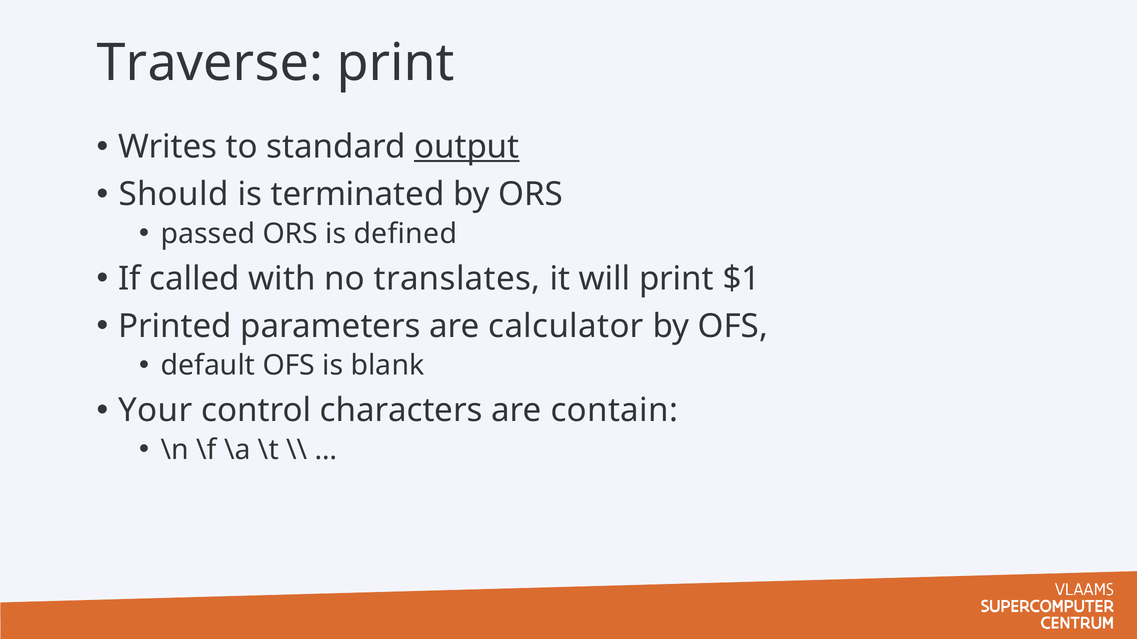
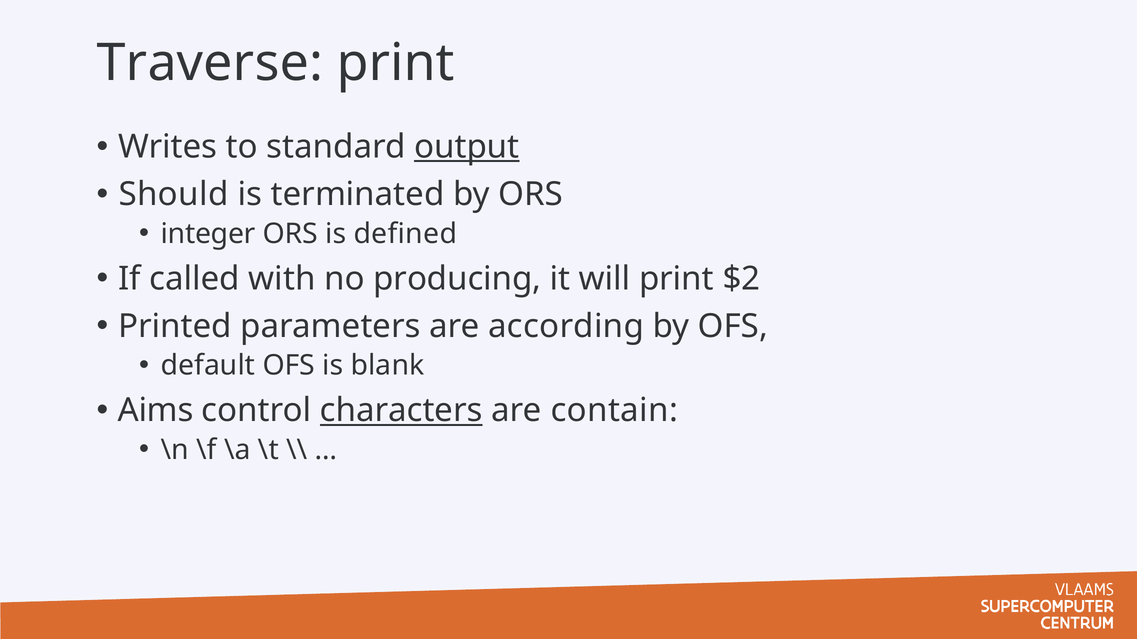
passed: passed -> integer (208, 234)
translates: translates -> producing (457, 279)
$1: $1 -> $2 (742, 279)
calculator: calculator -> according (566, 327)
Your: Your -> Aims (156, 411)
characters underline: none -> present (401, 411)
